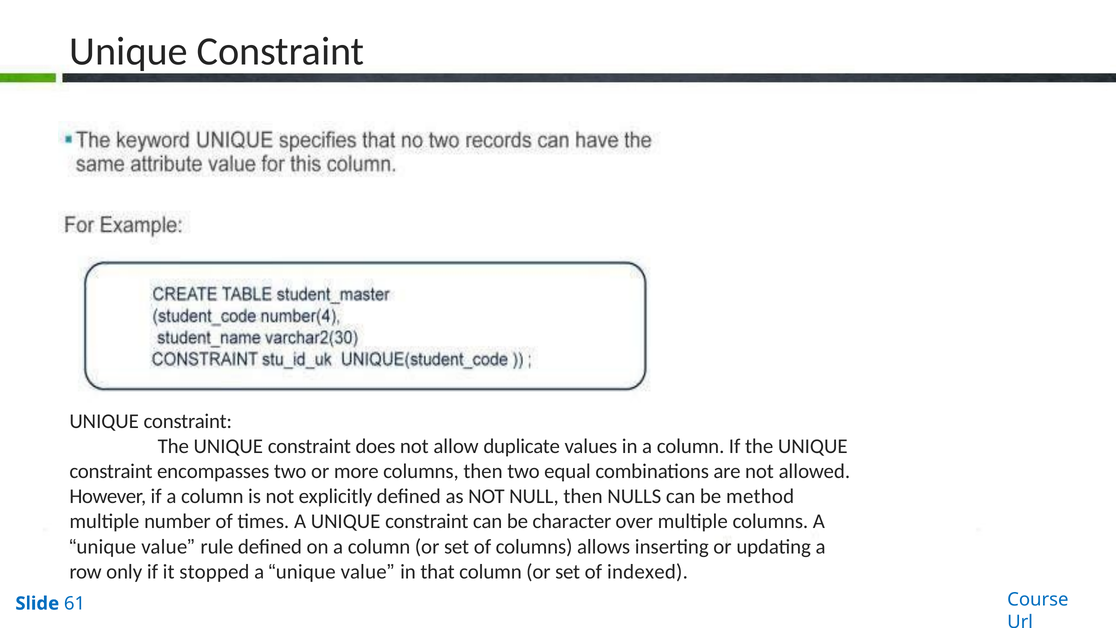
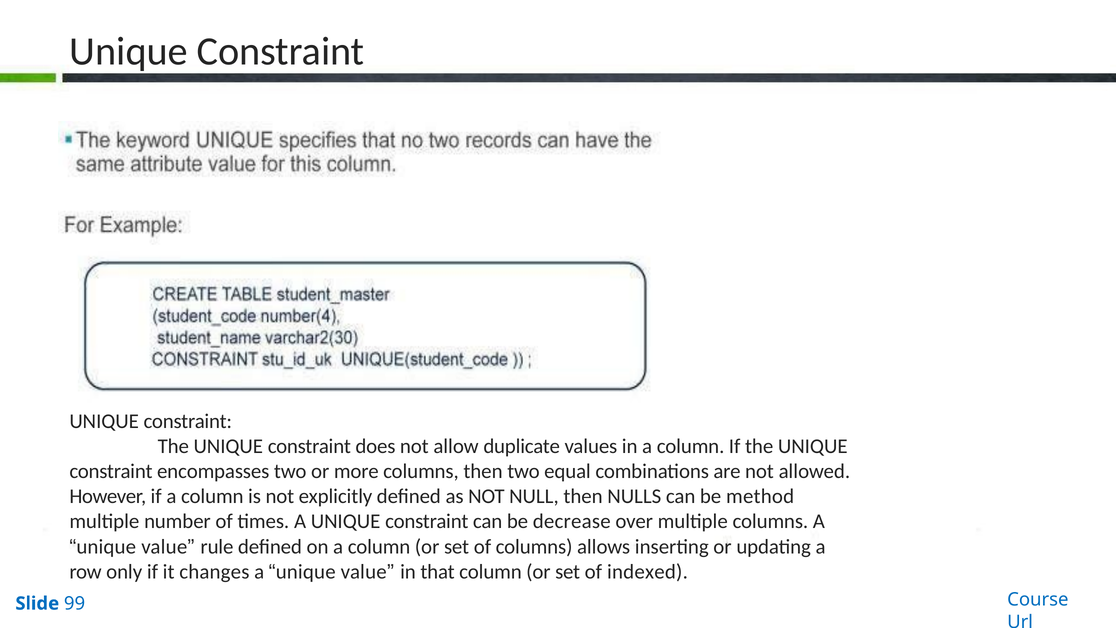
character: character -> decrease (572, 521)
stopped: stopped -> changes (214, 572)
61: 61 -> 99 (75, 603)
